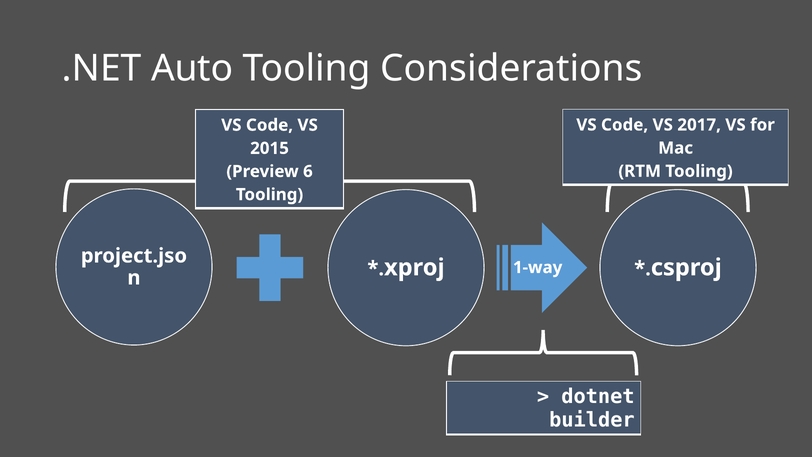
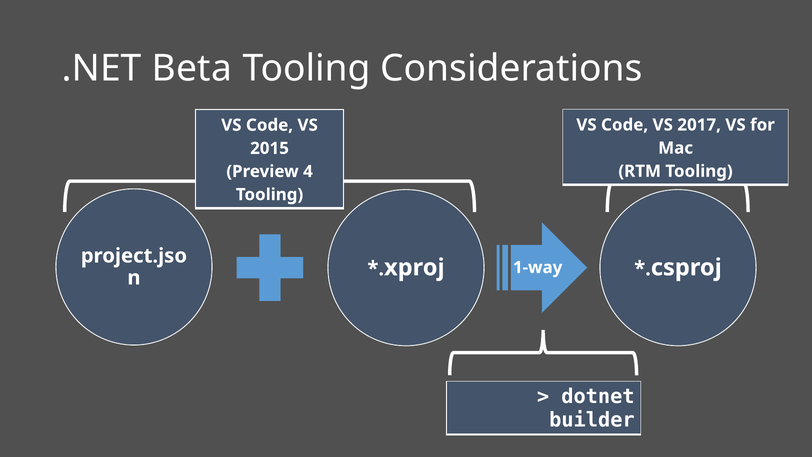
Auto: Auto -> Beta (192, 68)
6: 6 -> 4 (308, 171)
